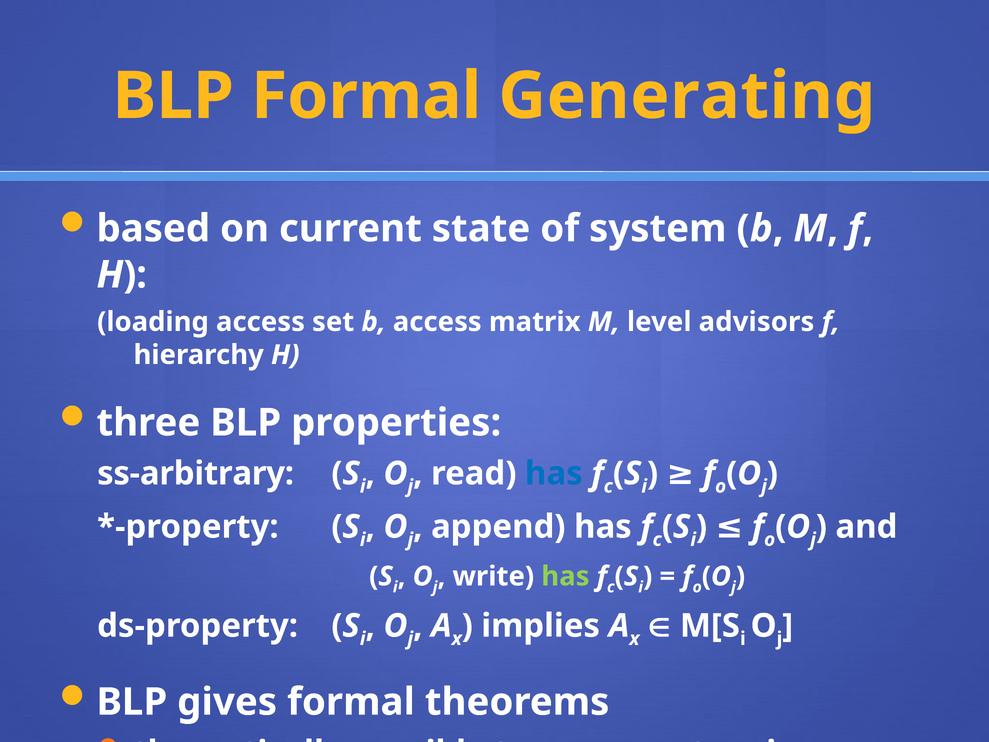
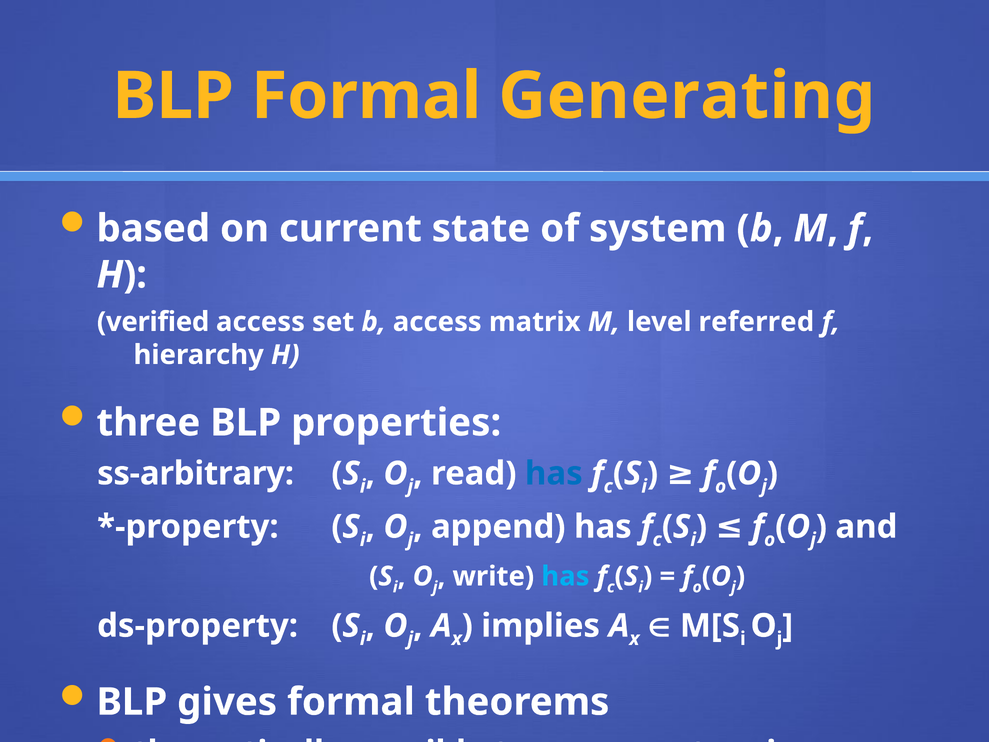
loading: loading -> verified (153, 322)
advisors: advisors -> referred (756, 322)
has colour: light green -> light blue (565, 576)
